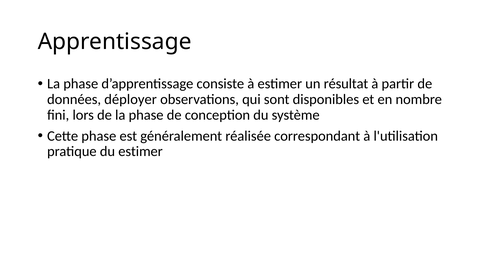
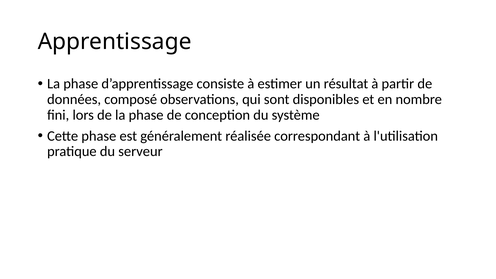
déployer: déployer -> composé (131, 99)
du estimer: estimer -> serveur (140, 152)
